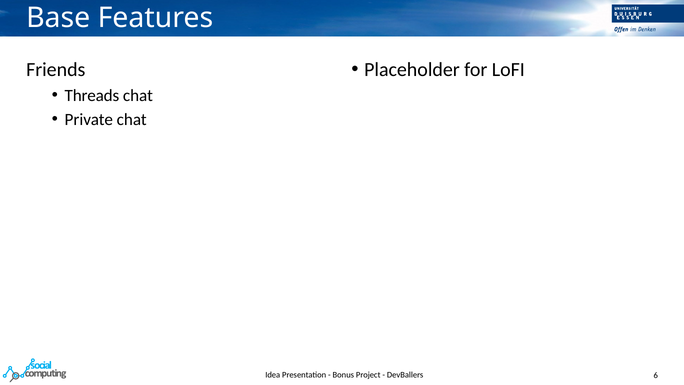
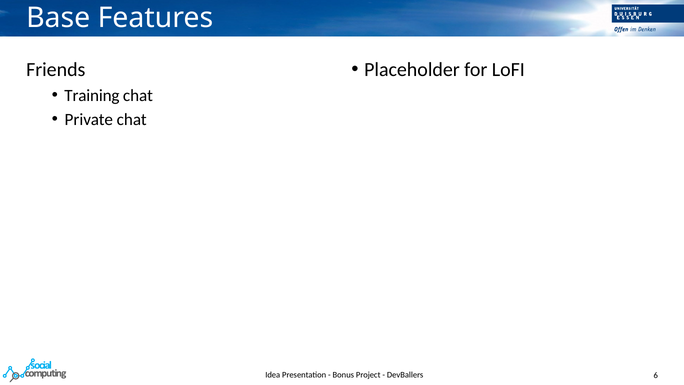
Threads: Threads -> Training (92, 95)
